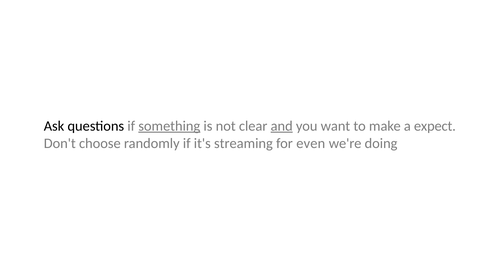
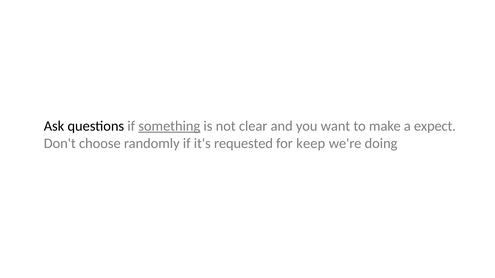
and underline: present -> none (282, 126)
streaming: streaming -> requested (244, 143)
even: even -> keep (311, 143)
